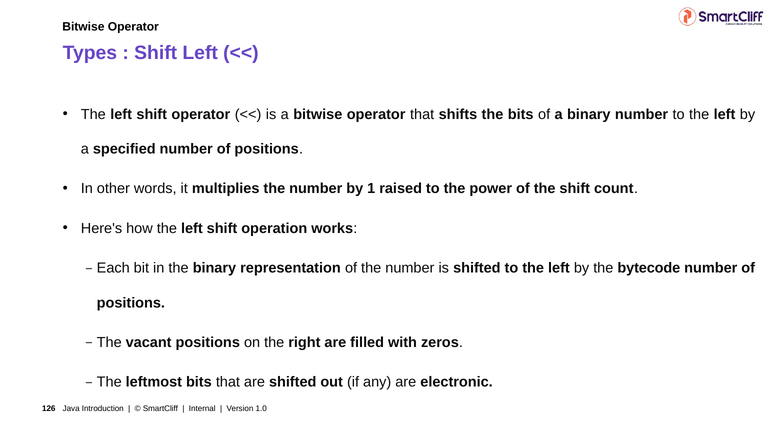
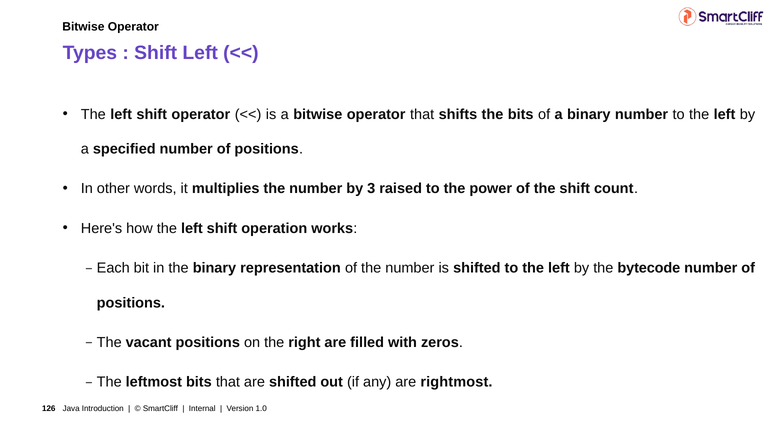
1: 1 -> 3 (371, 189)
electronic: electronic -> rightmost (456, 382)
